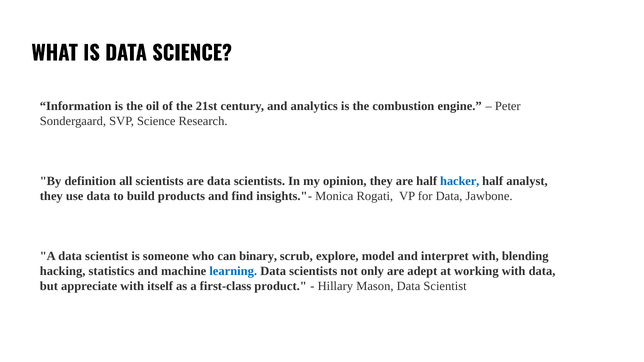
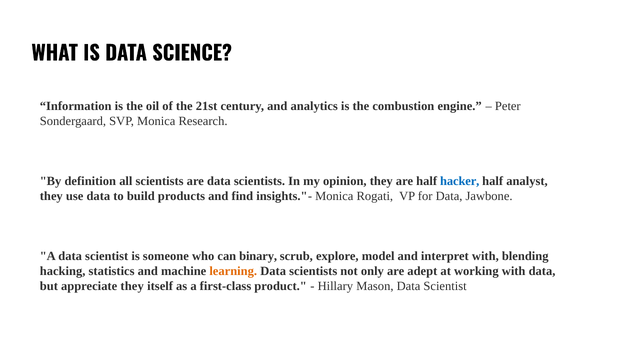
SVP Science: Science -> Monica (156, 121)
learning colour: blue -> orange (233, 271)
appreciate with: with -> they (132, 286)
